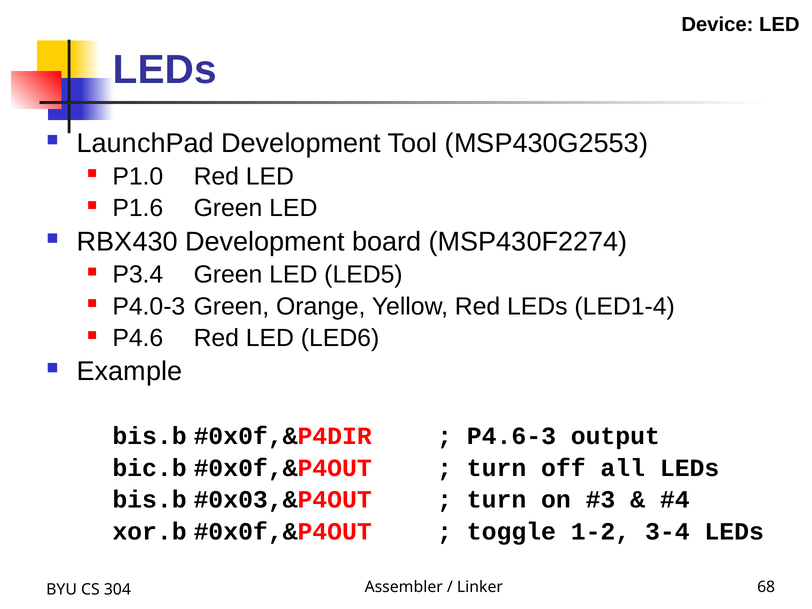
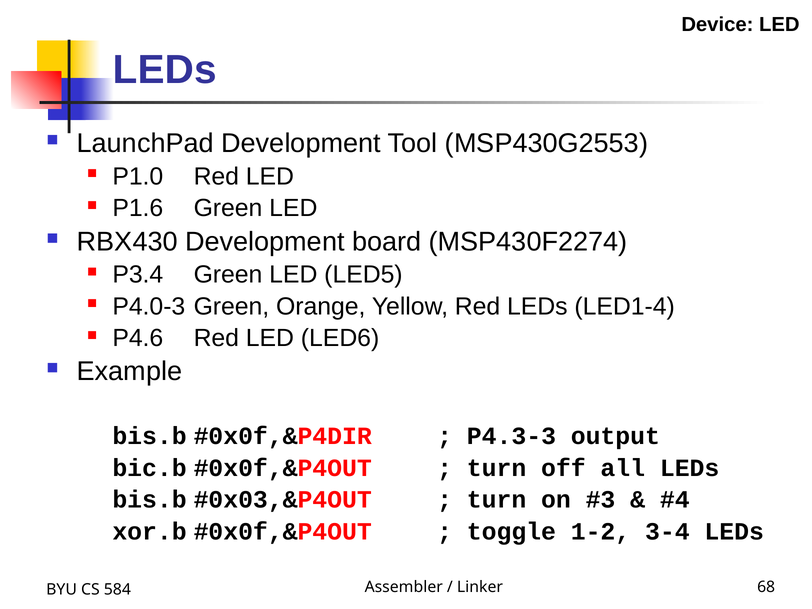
P4.6-3: P4.6-3 -> P4.3-3 (511, 436)
304: 304 -> 584 (117, 590)
